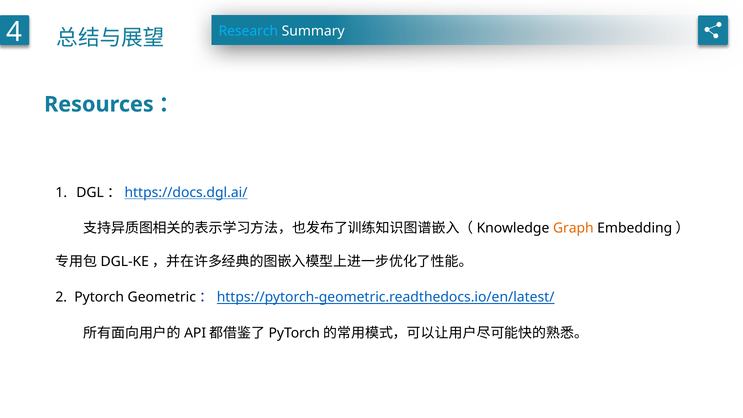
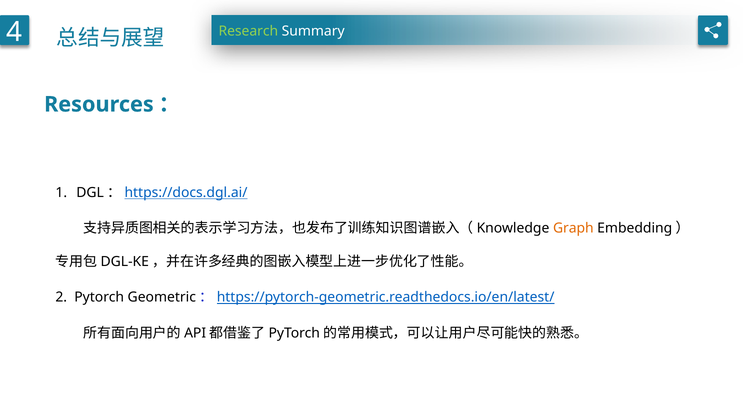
Research colour: light blue -> light green (248, 31)
